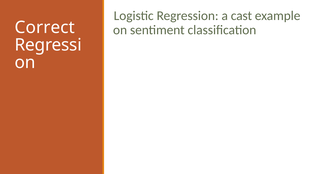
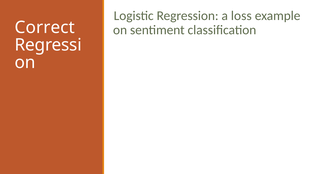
cast: cast -> loss (241, 16)
